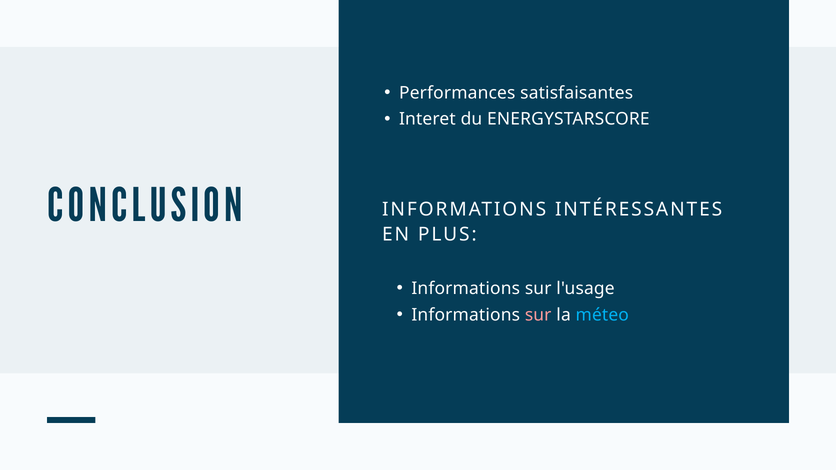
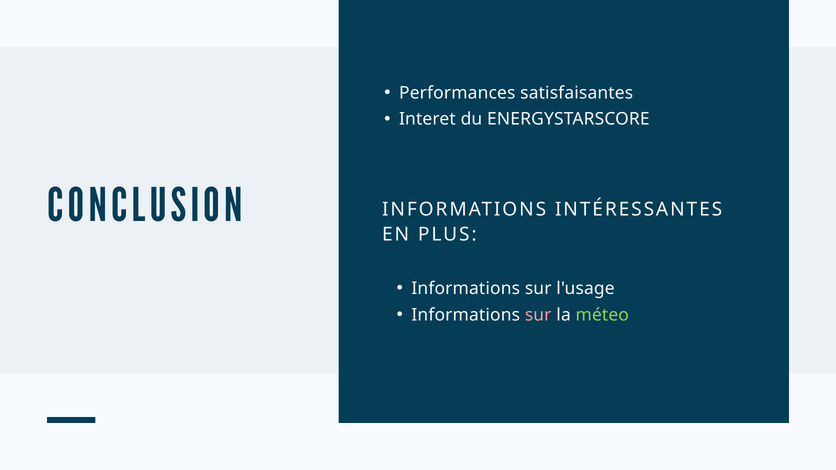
méteo colour: light blue -> light green (602, 315)
